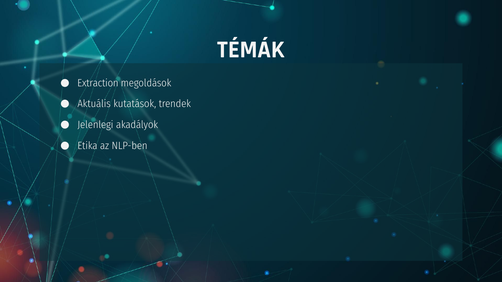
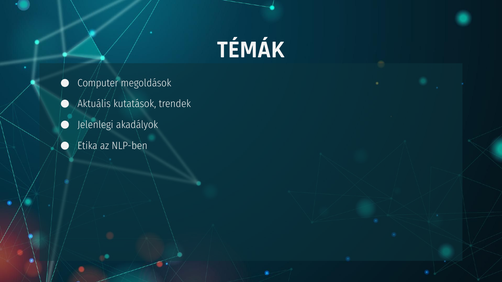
Extraction: Extraction -> Computer (98, 83)
